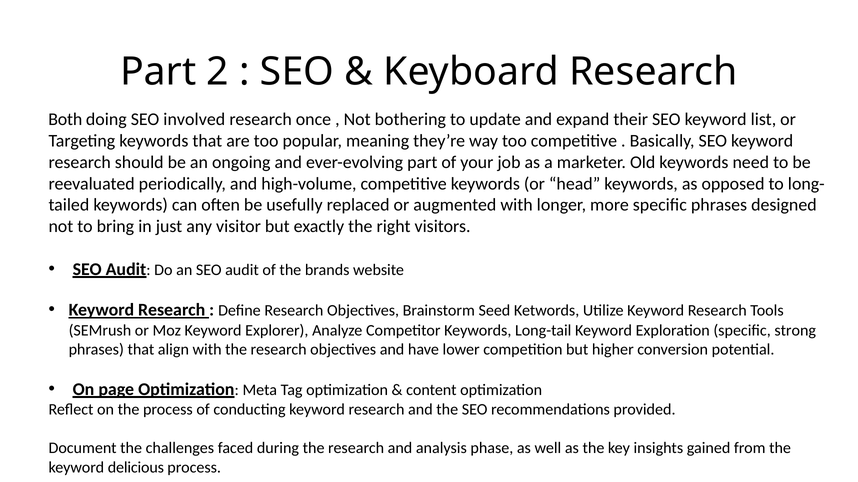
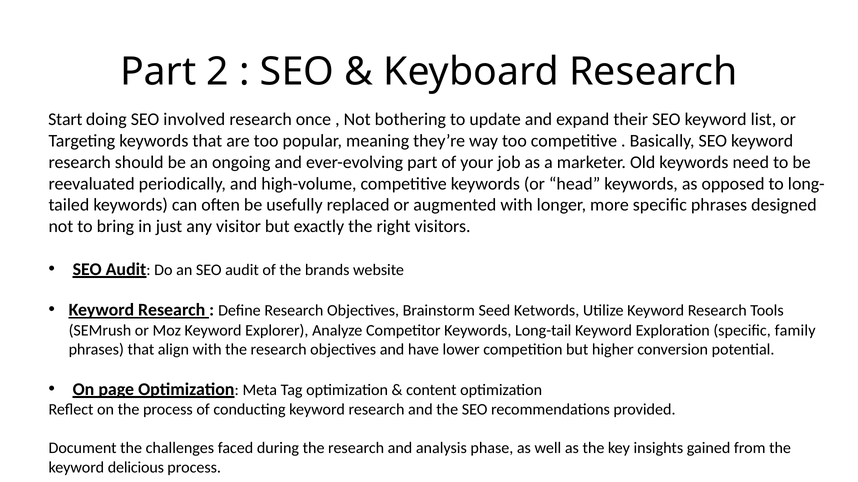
Both: Both -> Start (65, 120)
strong: strong -> family (795, 331)
